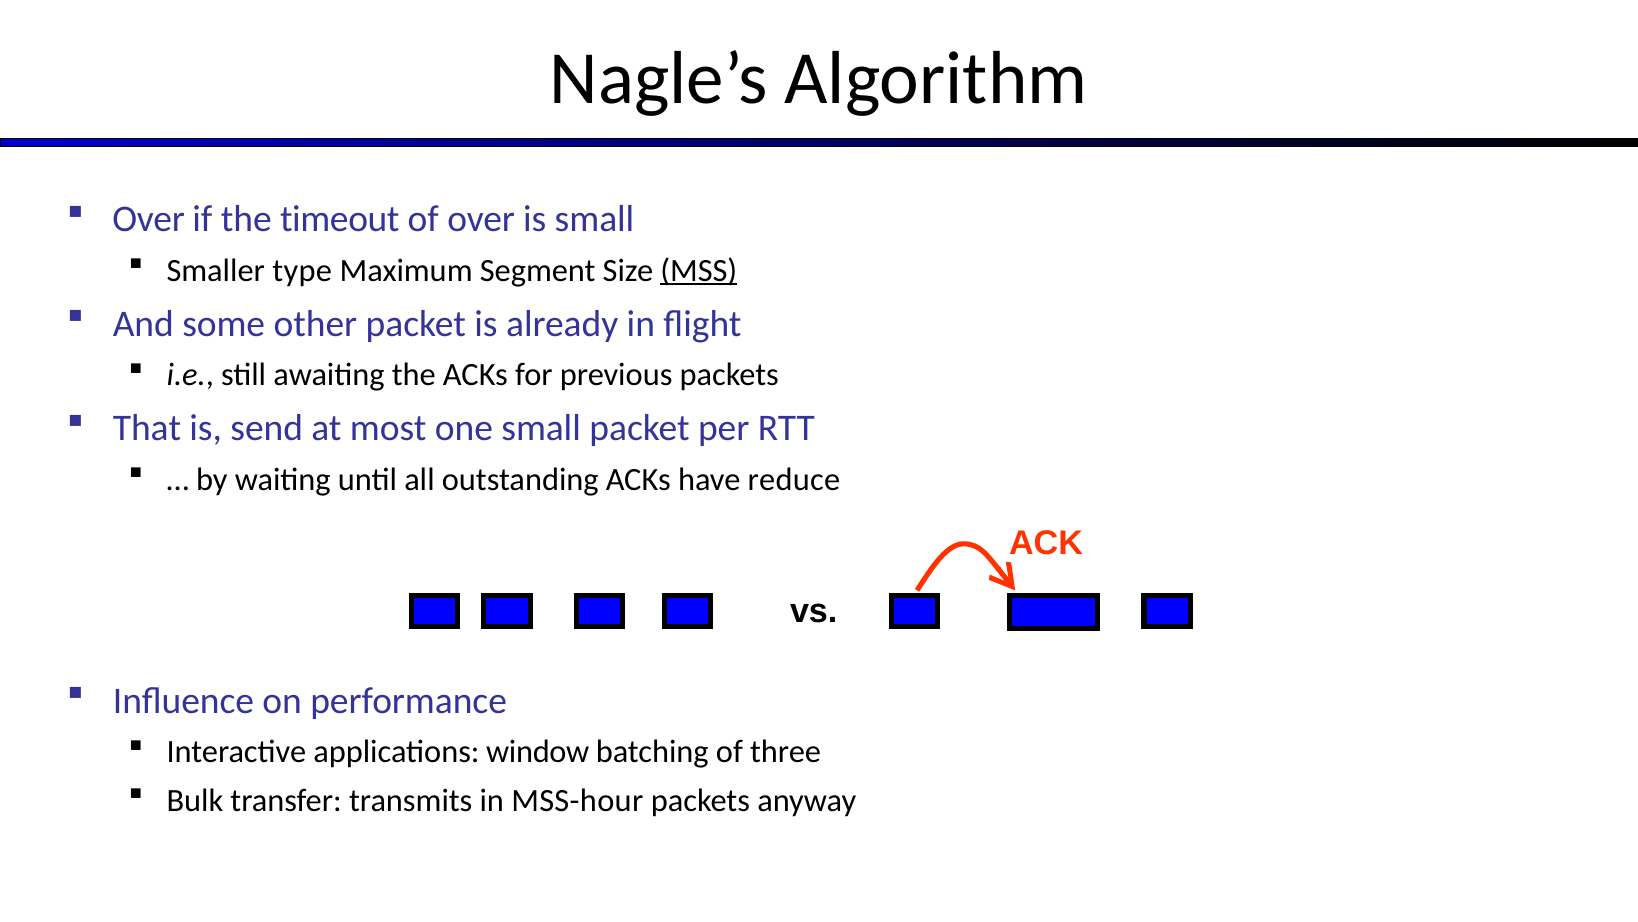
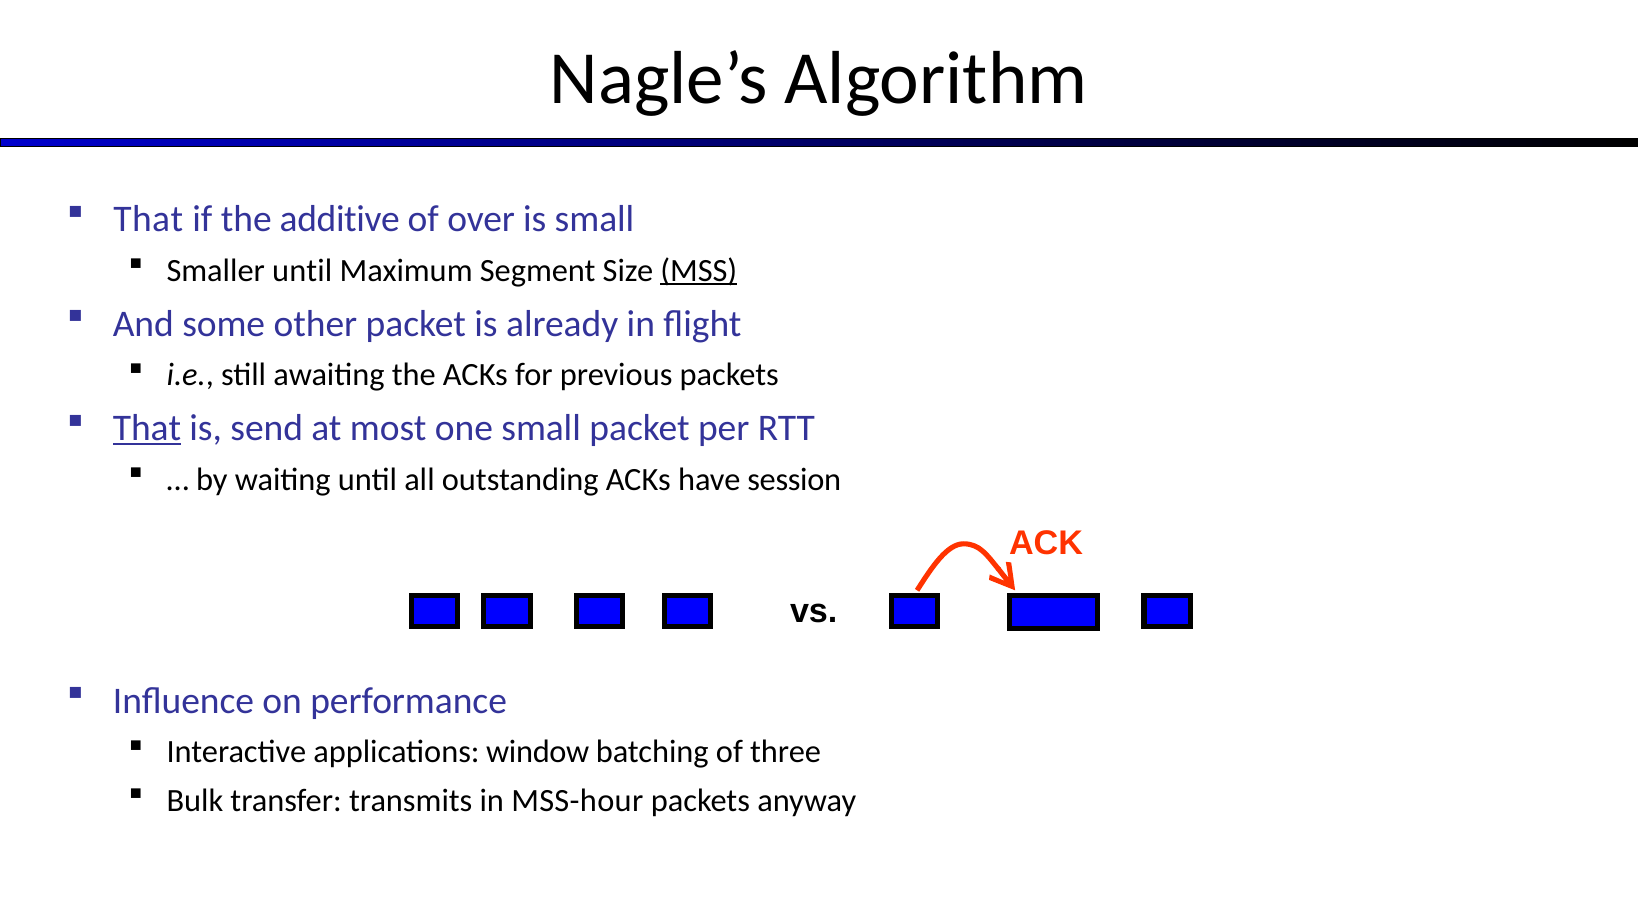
Over: Over -> That (148, 219)
timeout: timeout -> additive (340, 219)
Smaller type: type -> until (302, 270)
That underline: none -> present (147, 428)
reduce: reduce -> session (794, 479)
